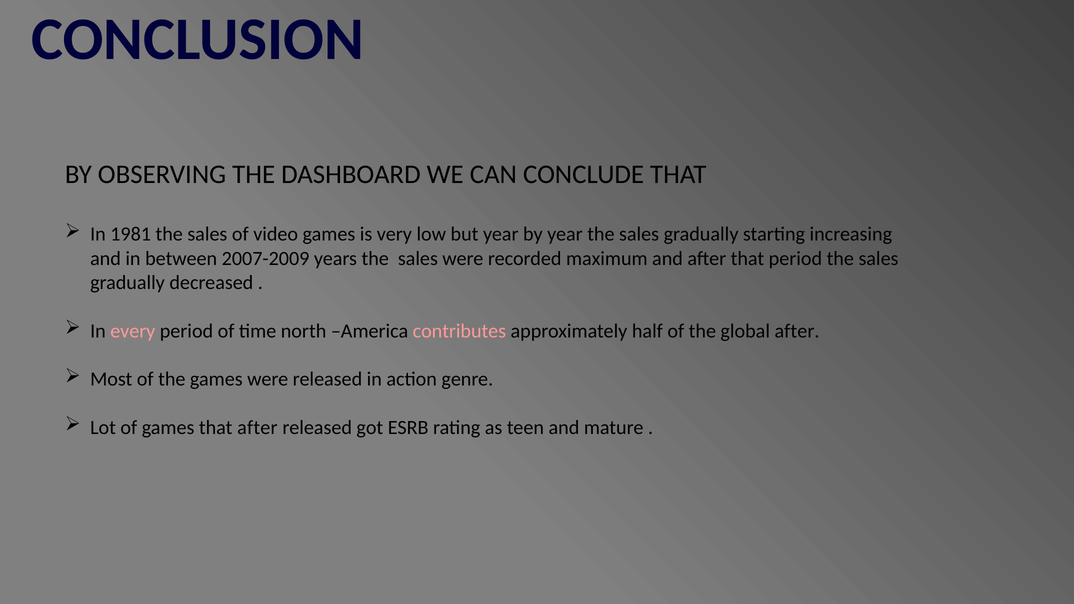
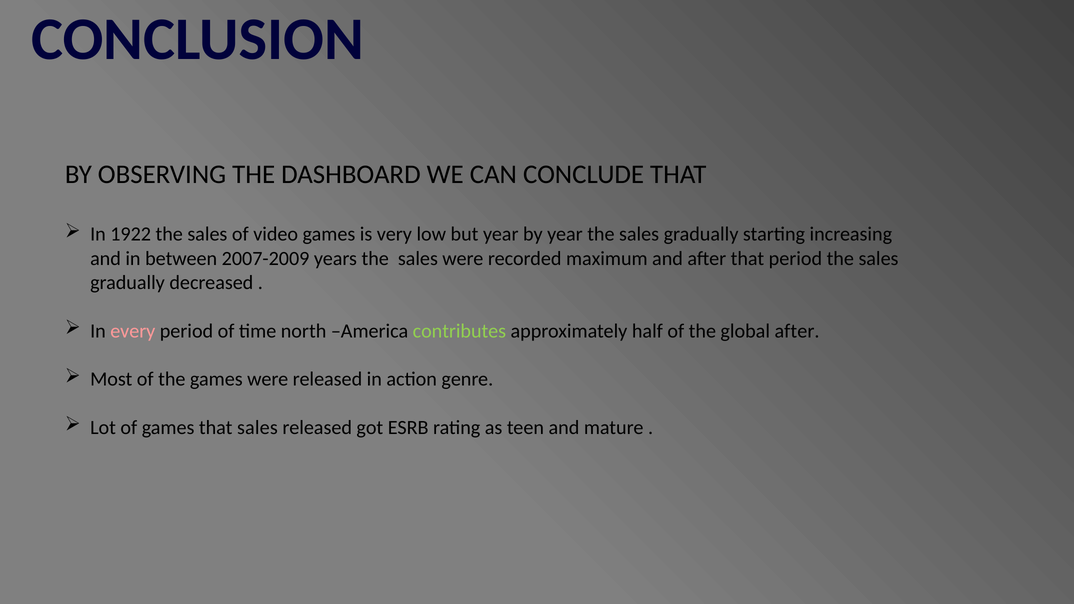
1981: 1981 -> 1922 (131, 234)
contributes colour: pink -> light green (459, 331)
that after: after -> sales (257, 428)
